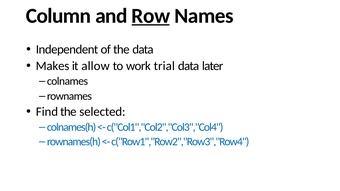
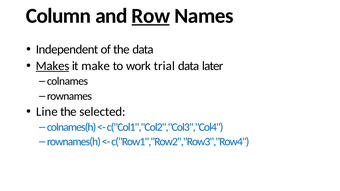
Makes underline: none -> present (53, 66)
allow: allow -> make (96, 66)
Find: Find -> Line (47, 112)
